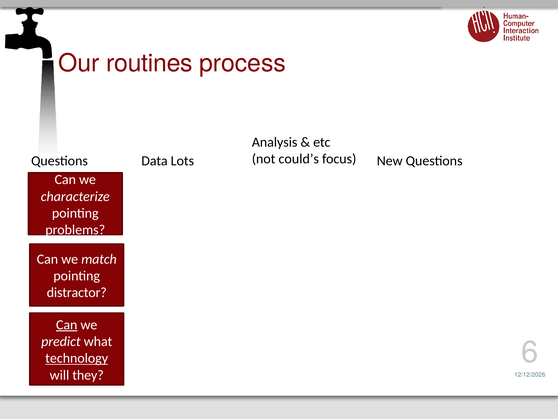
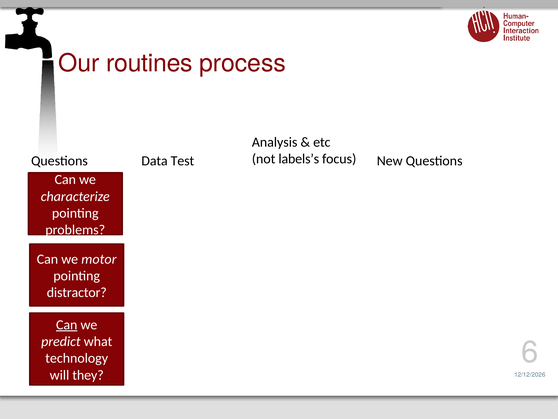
could’s: could’s -> labels’s (299, 159)
Lots: Lots -> Test (182, 161)
match: match -> motor (99, 259)
technology underline: present -> none (77, 358)
